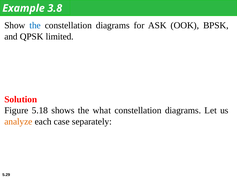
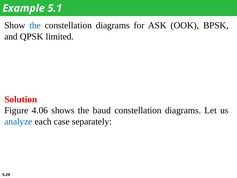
3.8: 3.8 -> 5.1 (55, 8)
5.18: 5.18 -> 4.06 (40, 110)
what: what -> baud (102, 110)
analyze colour: orange -> blue (18, 121)
